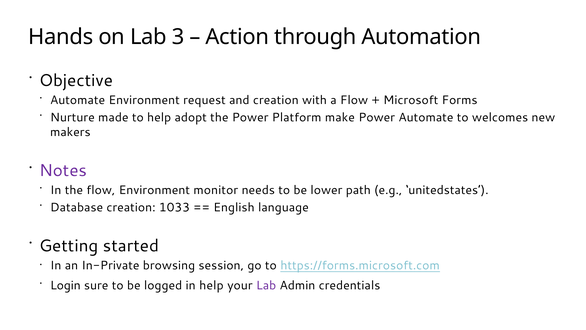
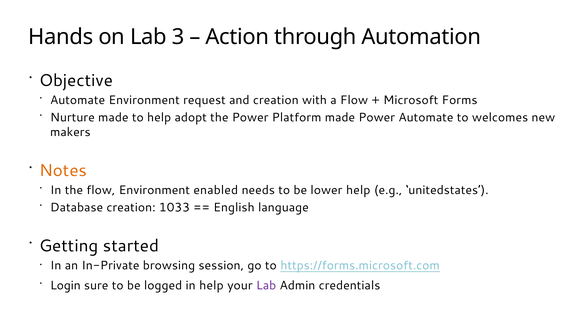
Platform make: make -> made (340, 117)
Notes colour: purple -> orange (63, 170)
monitor: monitor -> enabled (216, 190)
lower path: path -> help (358, 190)
